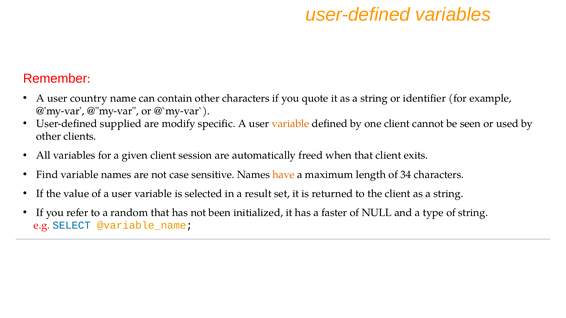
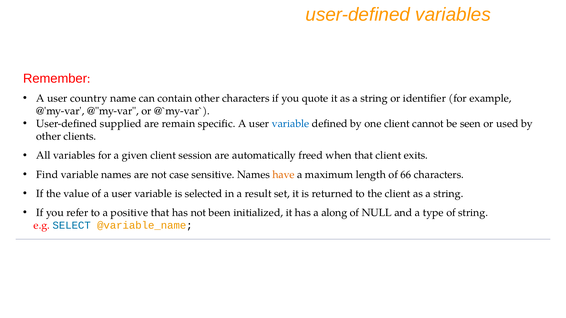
modify: modify -> remain (178, 124)
variable colour: orange -> blue (291, 124)
34: 34 -> 66 (406, 175)
random: random -> positive (129, 213)
faster: faster -> along (334, 213)
